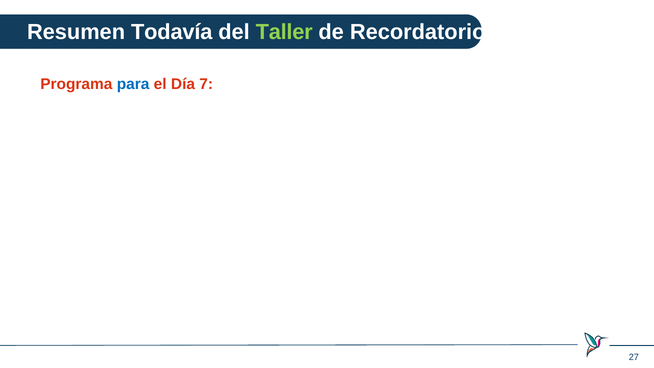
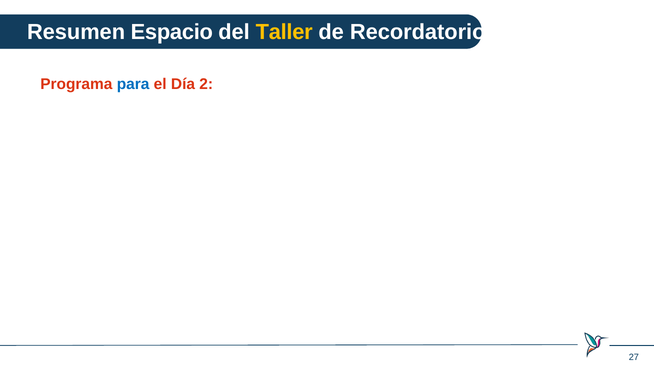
Todavía: Todavía -> Espacio (172, 32)
Taller colour: light green -> yellow (284, 32)
7: 7 -> 2 (206, 84)
